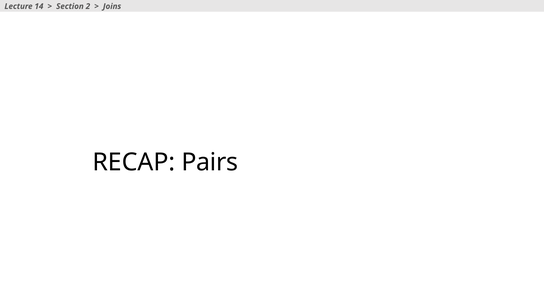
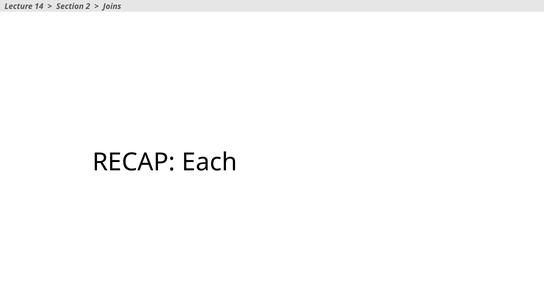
Pairs: Pairs -> Each (210, 162)
